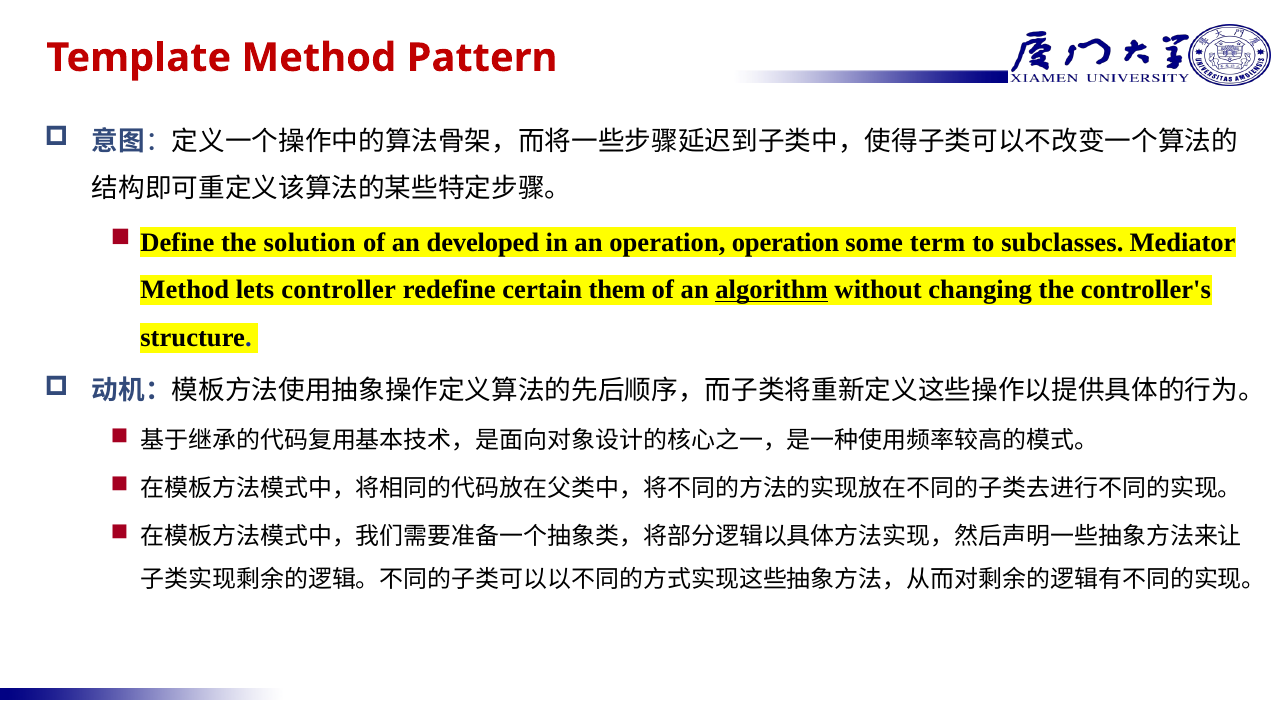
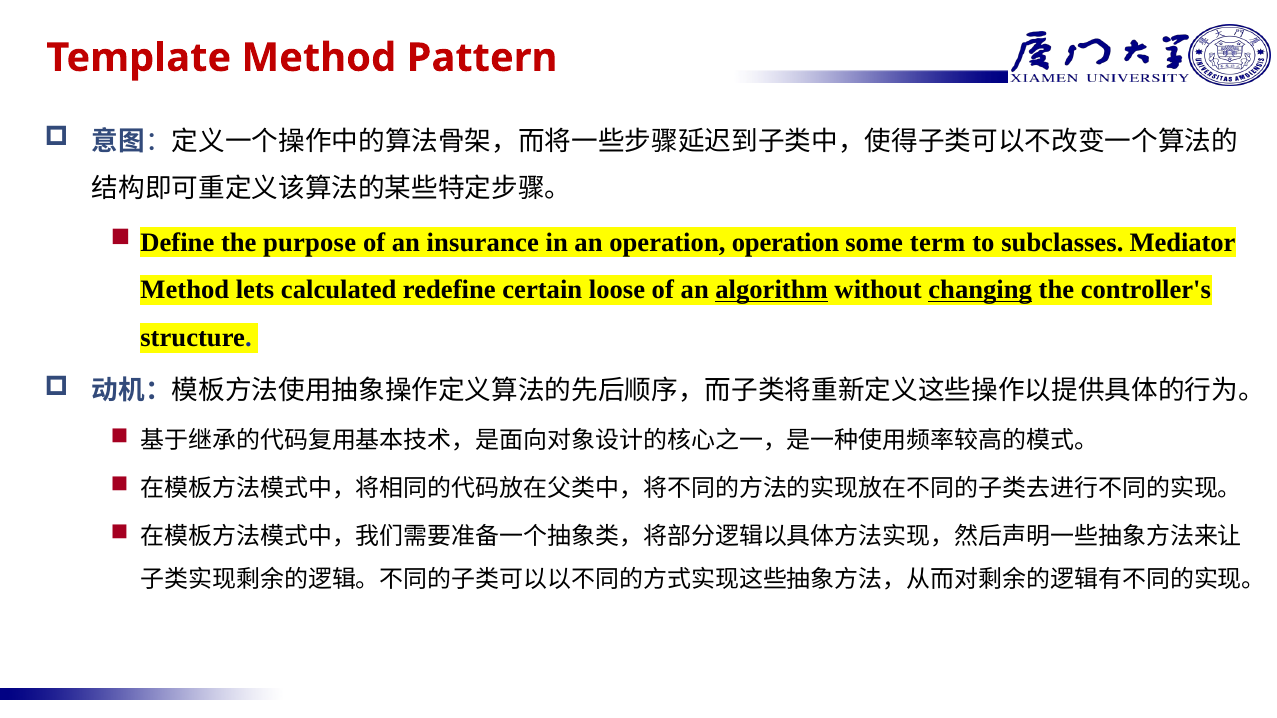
solution: solution -> purpose (310, 242)
developed: developed -> insurance (483, 242)
controller: controller -> calculated (339, 290)
them: them -> loose (617, 290)
changing underline: none -> present (980, 290)
